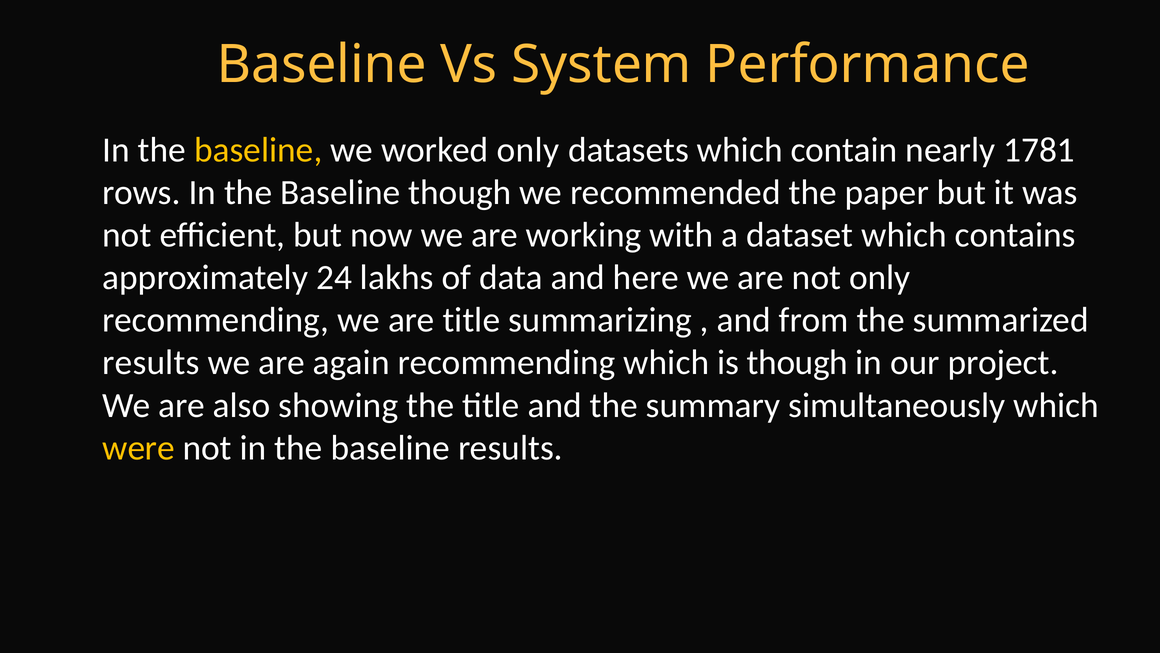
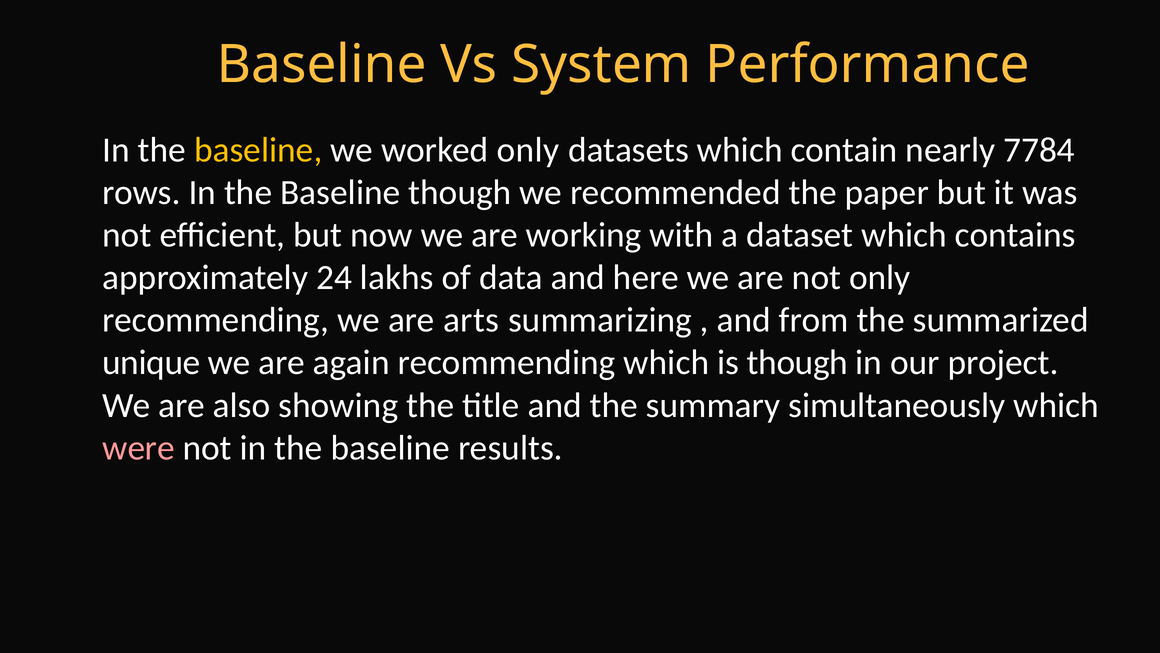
1781: 1781 -> 7784 (1039, 150)
are title: title -> arts (471, 320)
results: results -> unique (151, 362)
were colour: yellow -> pink (139, 448)
